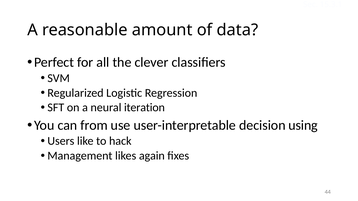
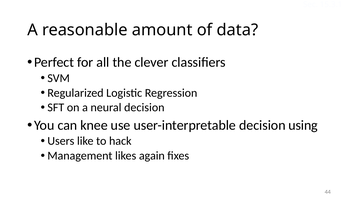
neural iteration: iteration -> decision (144, 108)
from: from -> knee (94, 125)
